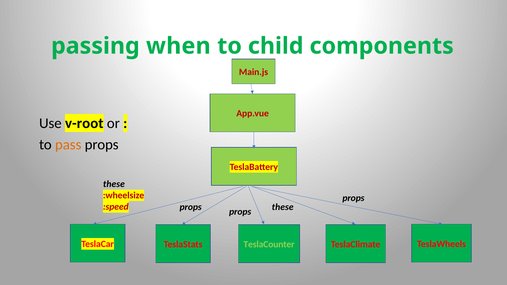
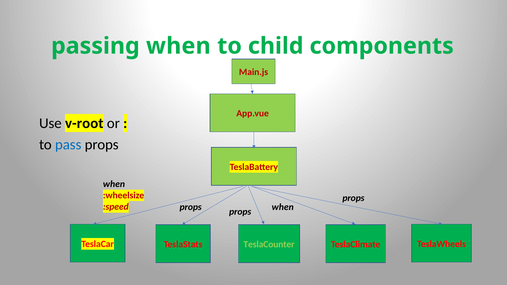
pass colour: orange -> blue (68, 145)
these: these -> when (114, 184)
props props these: these -> when (283, 207)
